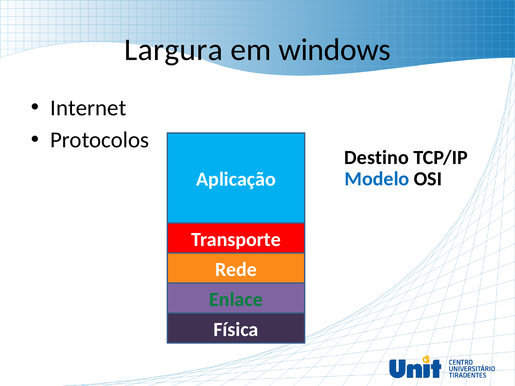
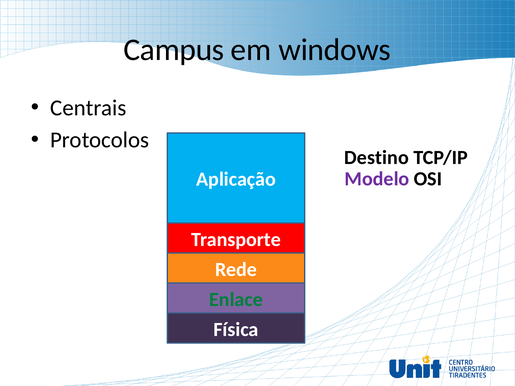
Largura: Largura -> Campus (174, 50)
Internet: Internet -> Centrais (88, 108)
Modelo colour: blue -> purple (377, 179)
